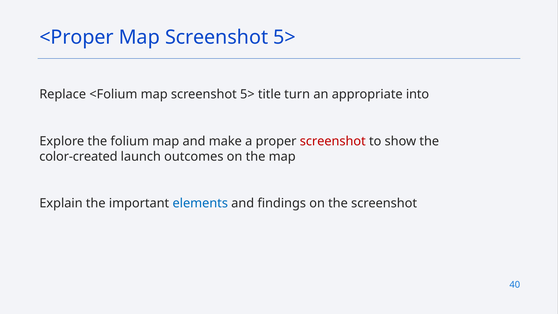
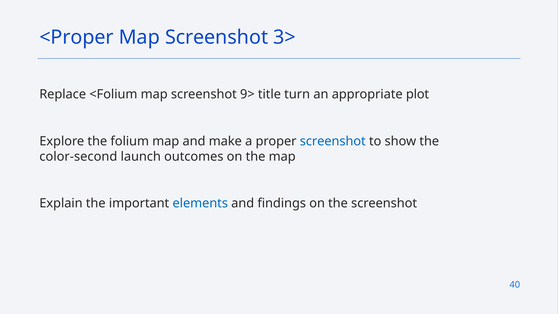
5>: 5> -> 3> (285, 37)
<Folium map screenshot 5>: 5> -> 9> (247, 94)
into: into -> plot (418, 94)
screenshot colour: red -> blue (333, 141)
color-created: color-created -> color-second (78, 156)
